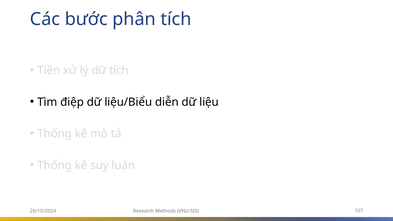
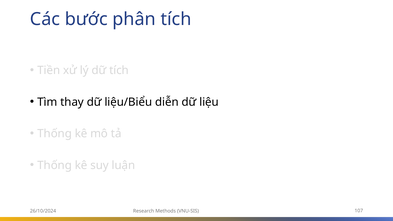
điệp: điệp -> thay (72, 102)
